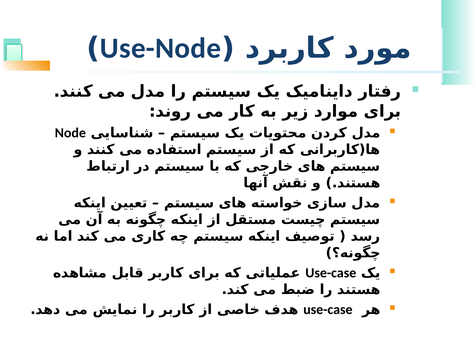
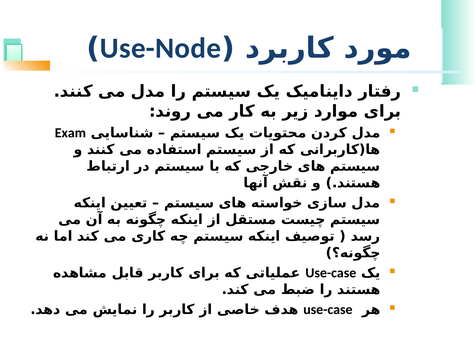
Node: Node -> Exam (70, 133)
